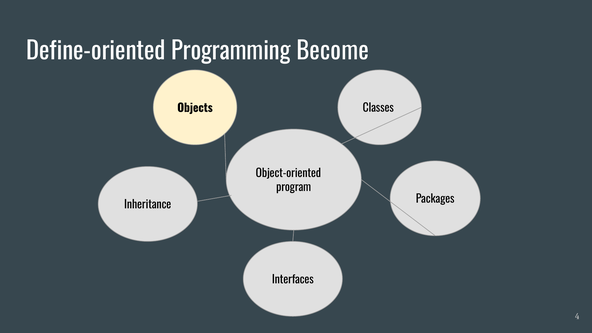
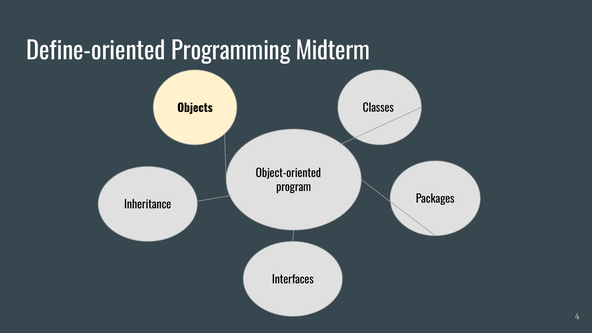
Become: Become -> Midterm (333, 51)
